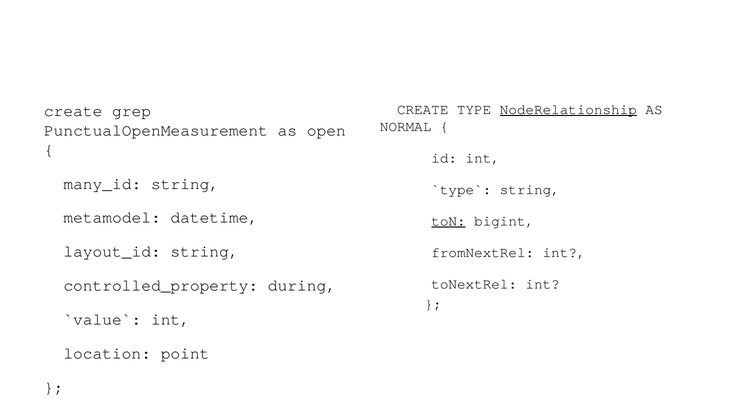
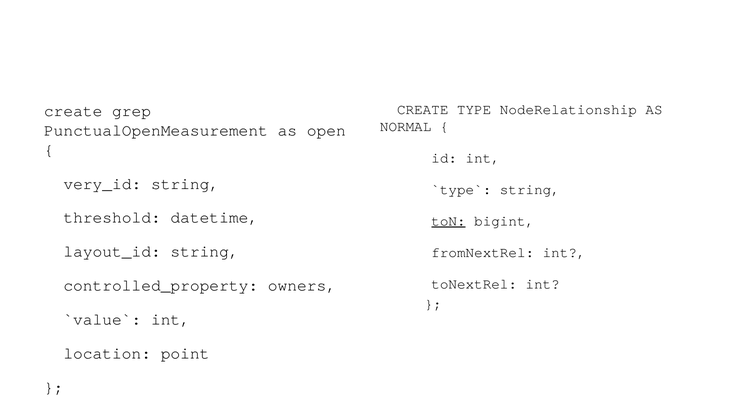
NodeRelationship underline: present -> none (568, 109)
many_id: many_id -> very_id (102, 184)
metamodel: metamodel -> threshold (112, 218)
during: during -> owners (302, 286)
